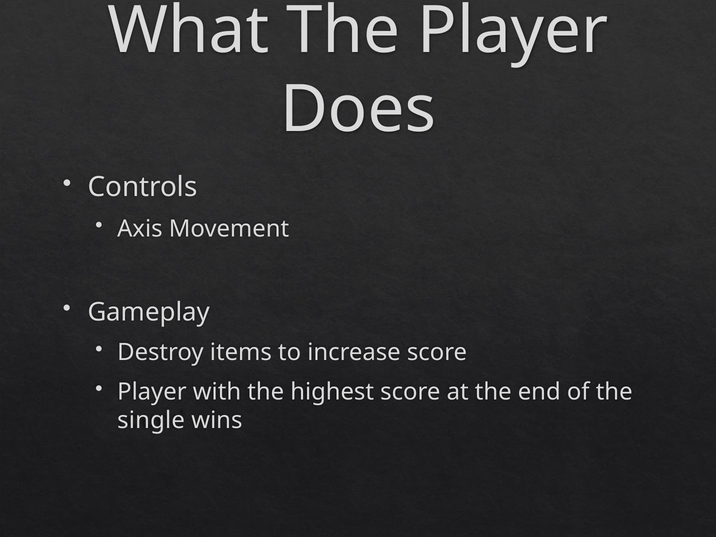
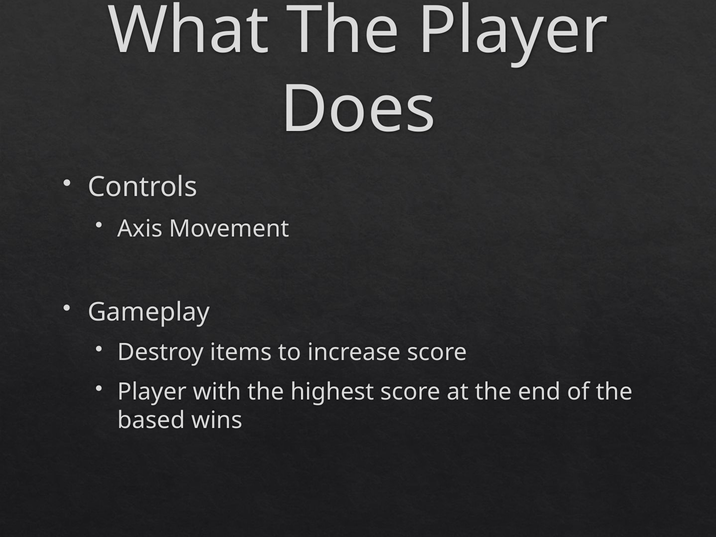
single: single -> based (151, 420)
